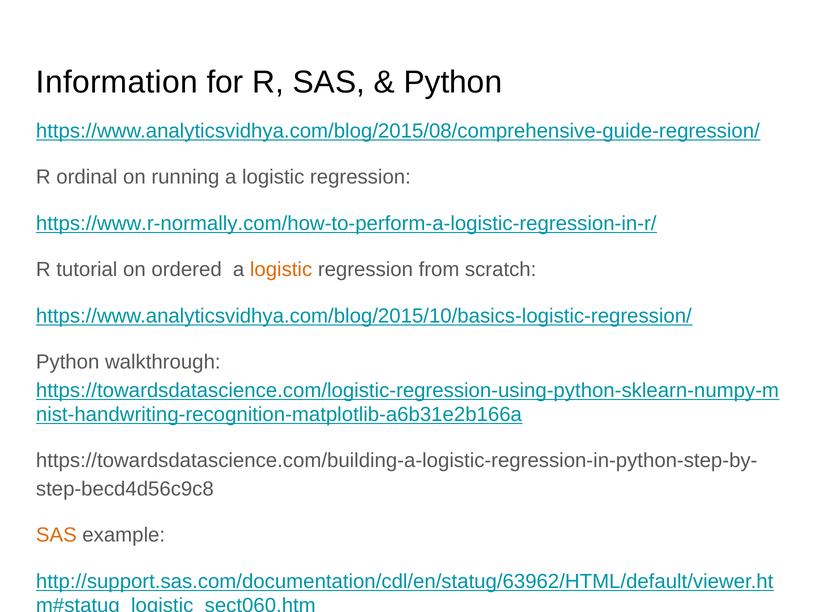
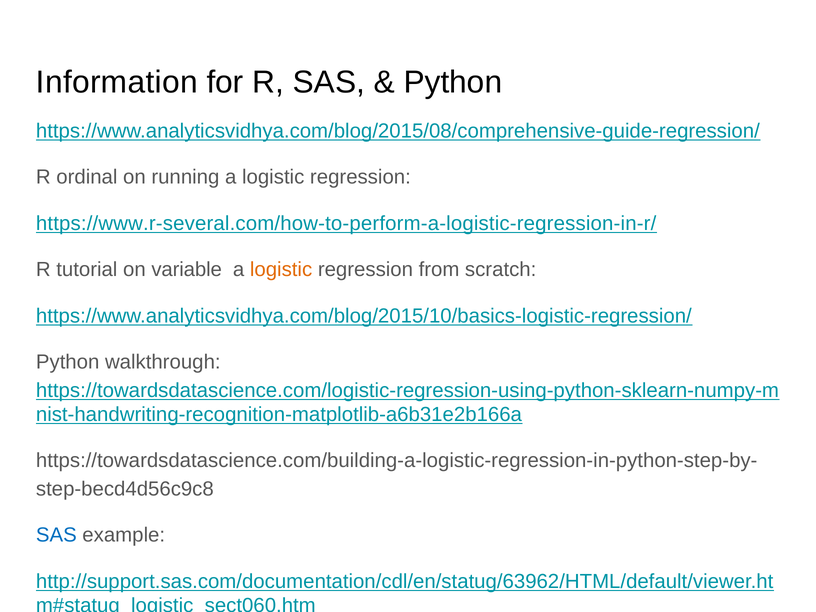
https://www.r-normally.com/how-to-perform-a-logistic-regression-in-r/: https://www.r-normally.com/how-to-perform-a-logistic-regression-in-r/ -> https://www.r-several.com/how-to-perform-a-logistic-regression-in-r/ (346, 223)
ordered: ordered -> variable (187, 270)
SAS colour: orange -> blue (56, 535)
